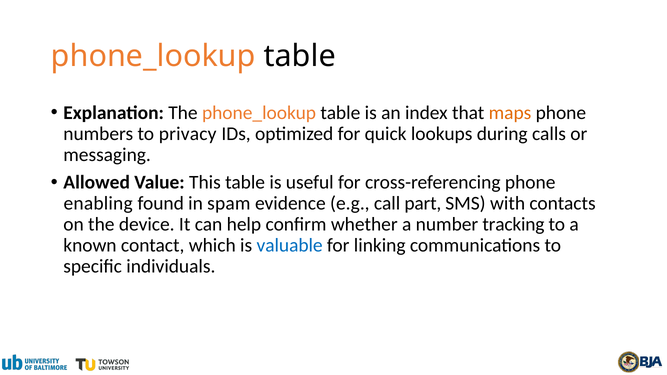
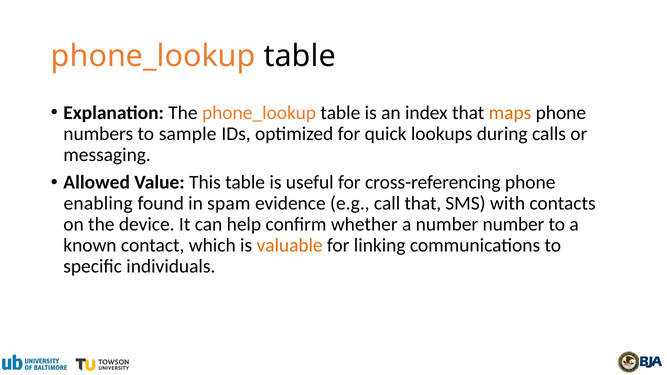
privacy: privacy -> sample (188, 134)
call part: part -> that (423, 204)
number tracking: tracking -> number (513, 225)
valuable colour: blue -> orange (290, 246)
